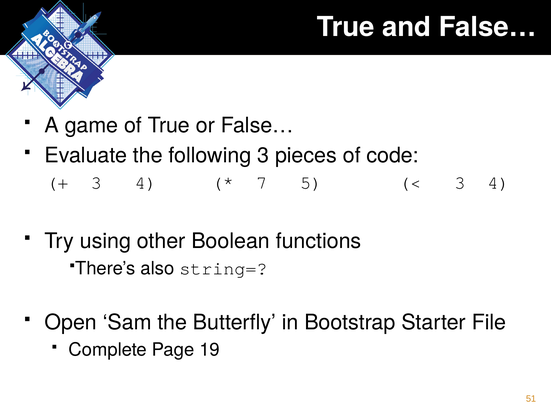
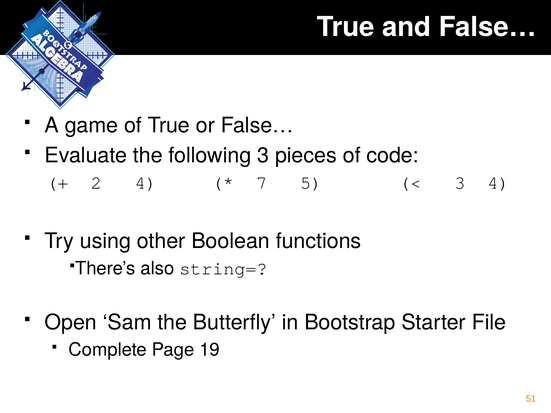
3: 3 -> 2 (96, 183)
